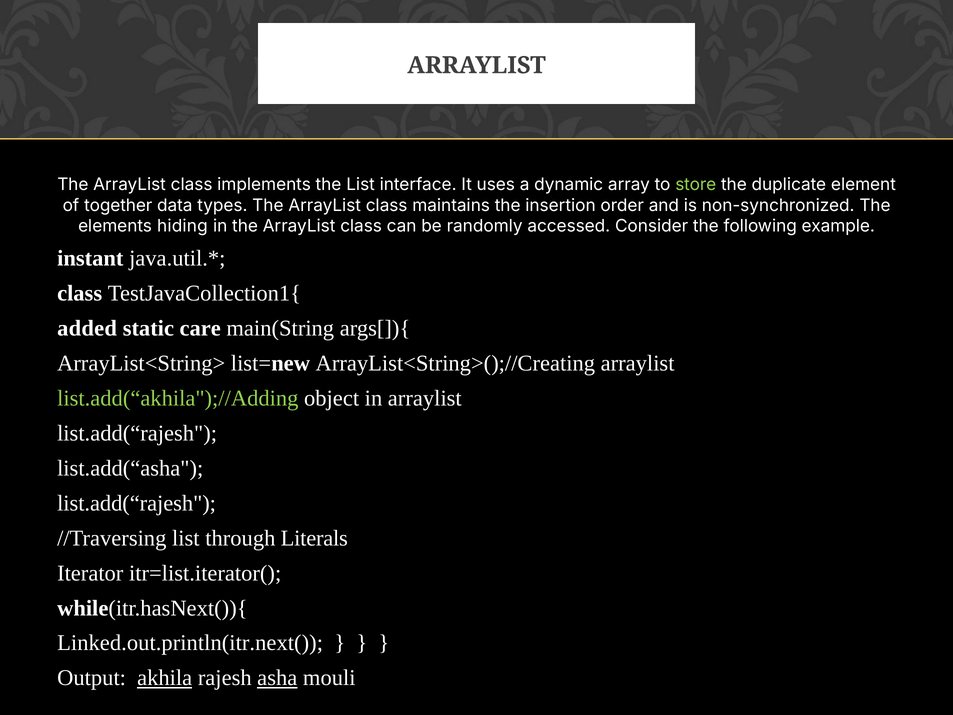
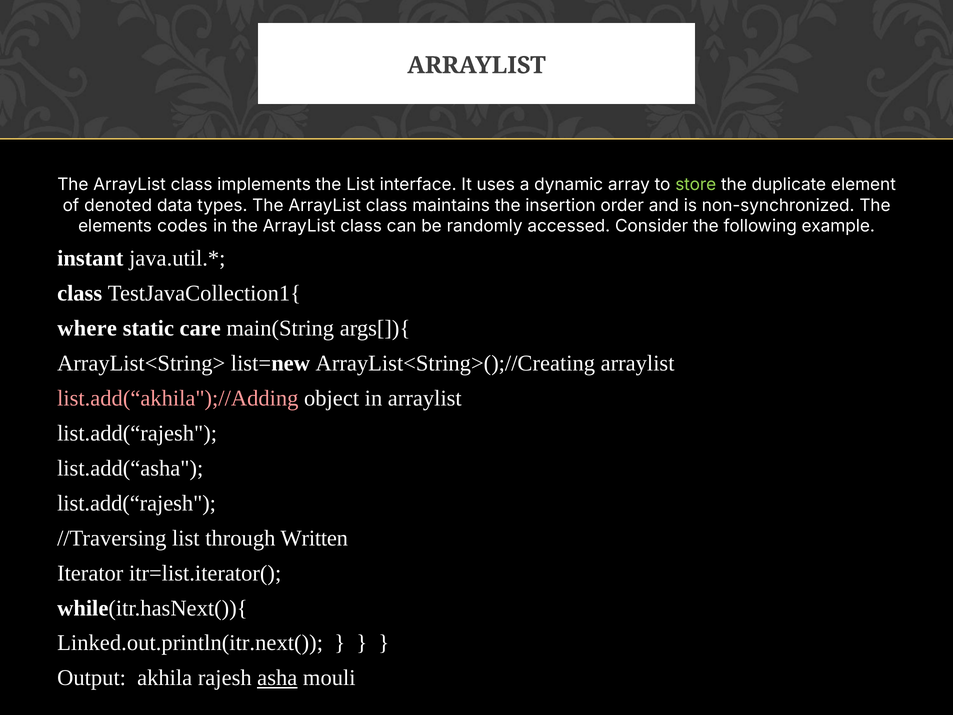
together: together -> denoted (118, 205)
hiding: hiding -> codes (182, 226)
added: added -> where (87, 328)
list.add(“akhila");//Adding colour: light green -> pink (178, 398)
Literals: Literals -> Written (314, 538)
akhila underline: present -> none (165, 678)
